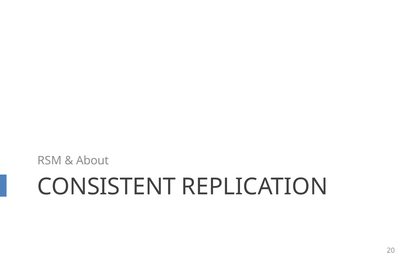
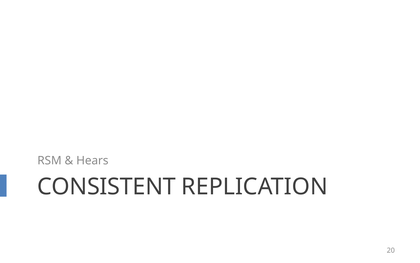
About: About -> Hears (92, 160)
